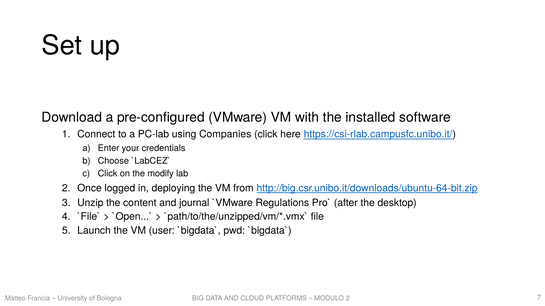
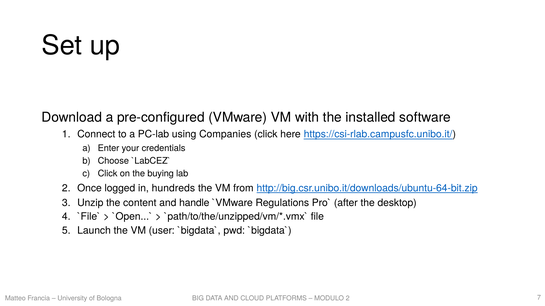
modify: modify -> buying (161, 174)
deploying: deploying -> hundreds (173, 188)
journal: journal -> handle (194, 203)
